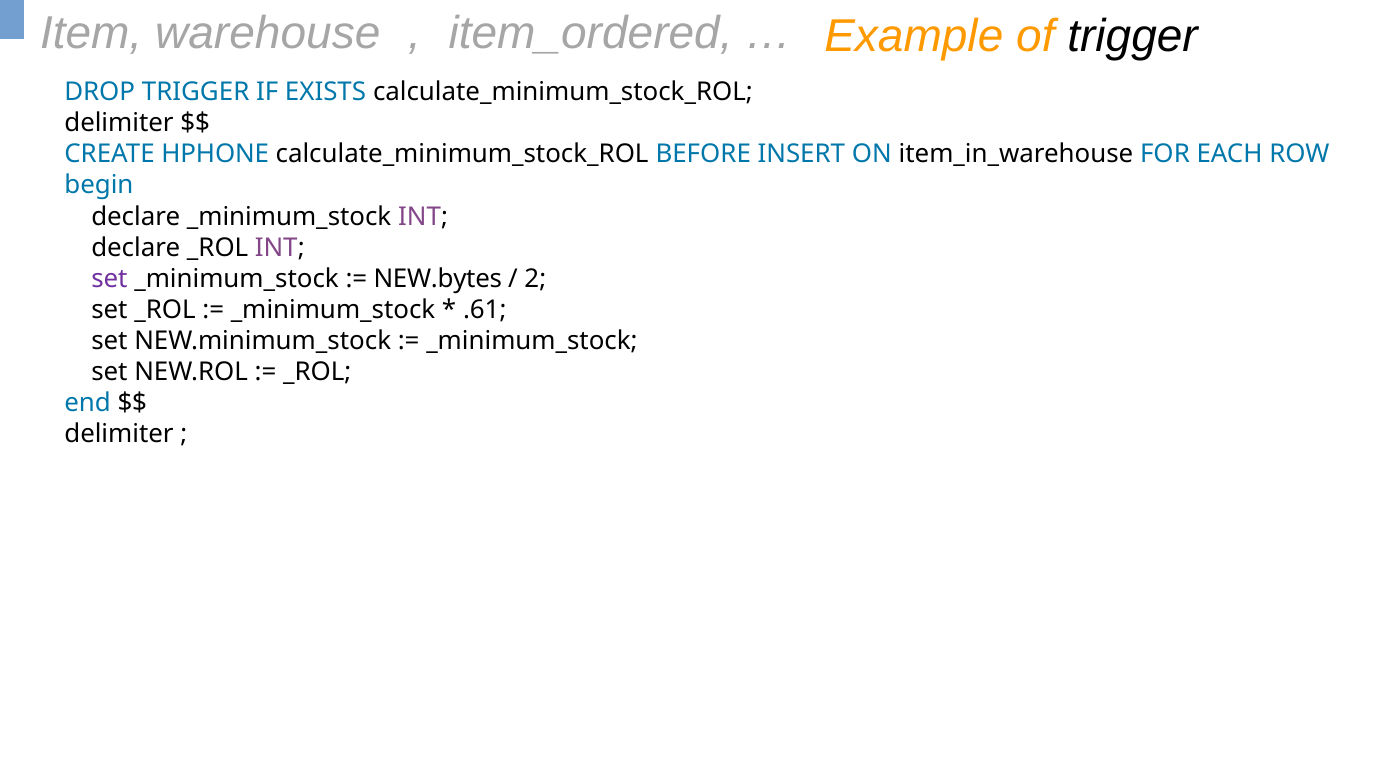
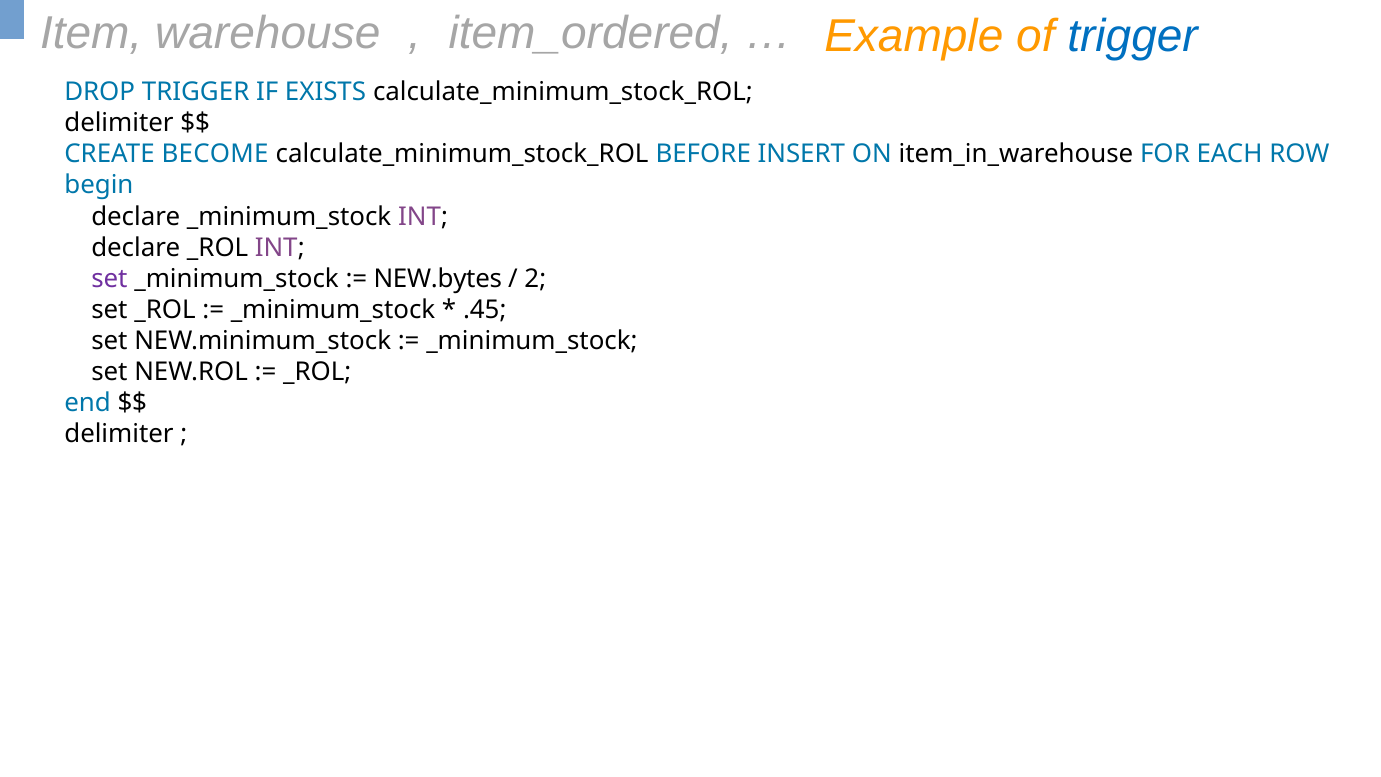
trigger colour: black -> blue (1133, 36)
HPHONE: HPHONE -> BECOME (215, 154)
.61: .61 -> .45 (485, 310)
